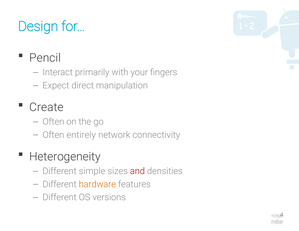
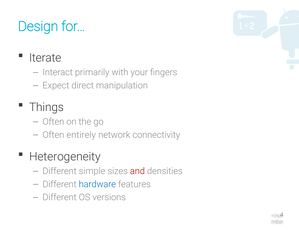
Pencil: Pencil -> Iterate (45, 58)
Create: Create -> Things (47, 107)
hardware colour: orange -> blue (97, 184)
